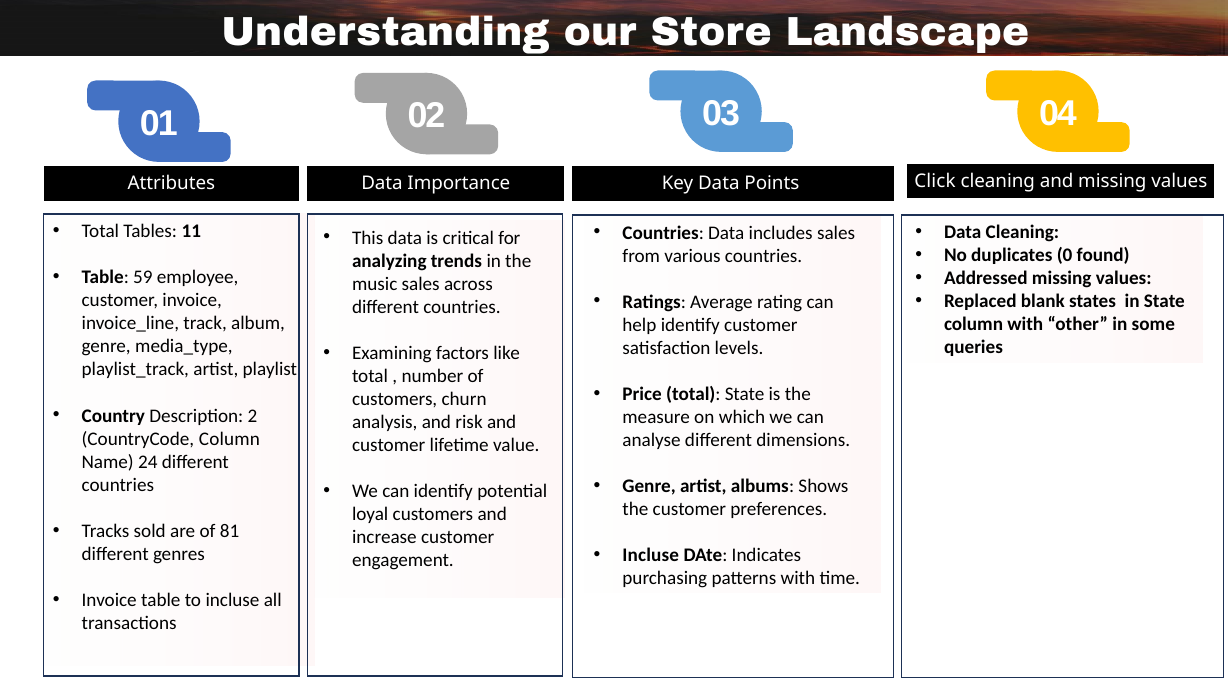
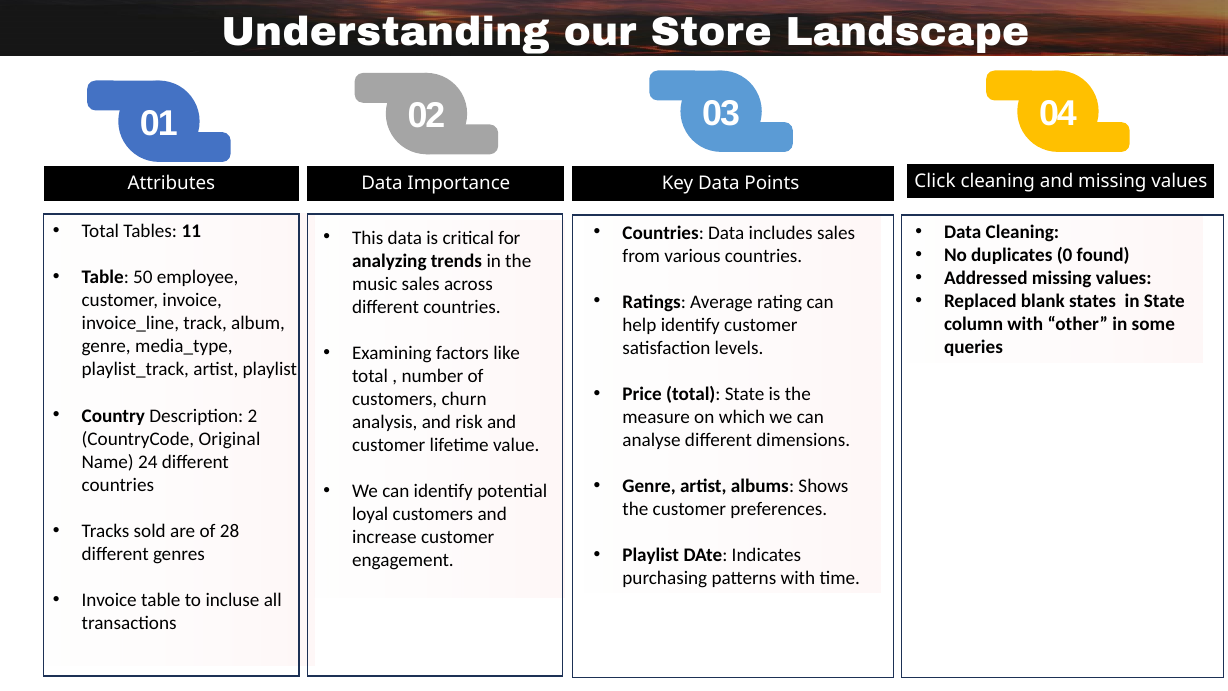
59: 59 -> 50 (143, 277)
CountryCode Column: Column -> Original (229, 439)
81: 81 -> 28 (230, 531)
Incluse: Incluse -> Playlist (651, 555)
